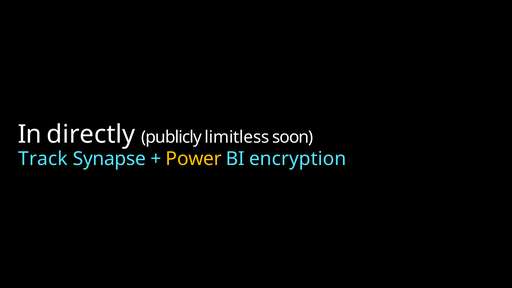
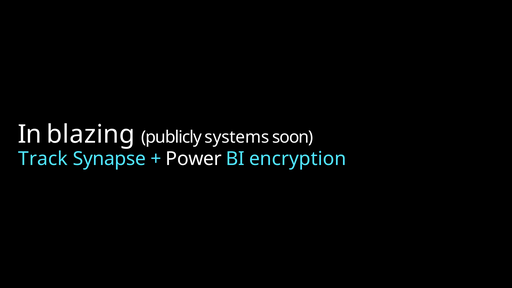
directly: directly -> blazing (91, 134)
limitless: limitless -> systems (237, 137)
Power colour: yellow -> white (194, 159)
